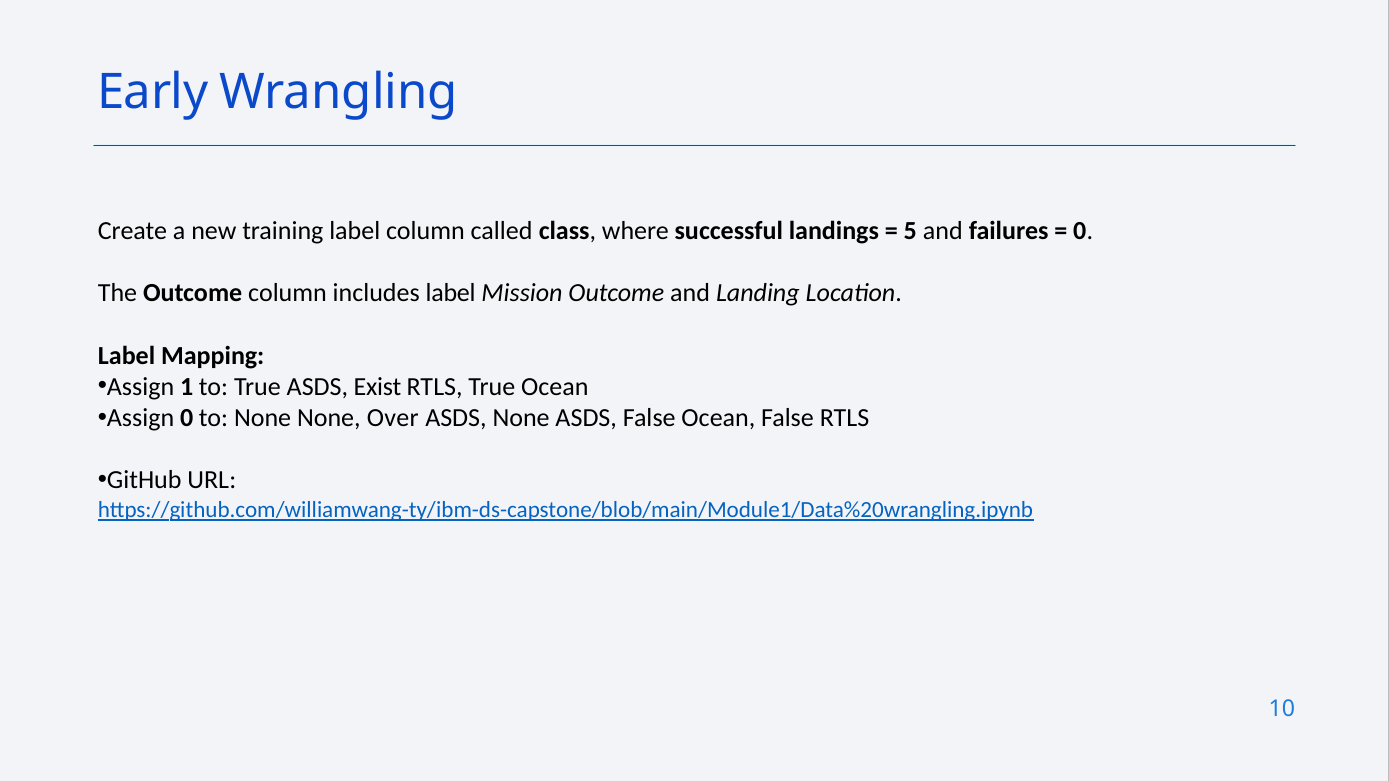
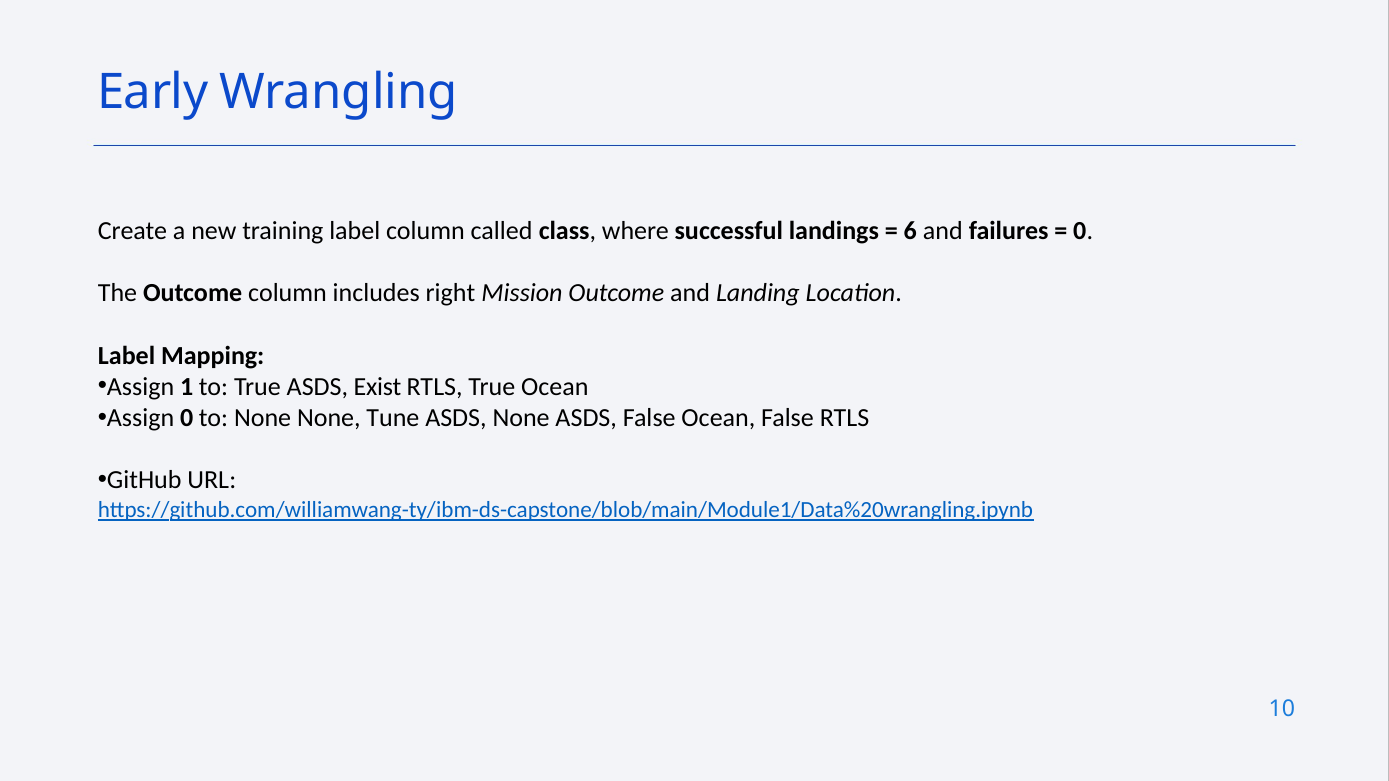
5: 5 -> 6 (910, 231)
includes label: label -> right (450, 293)
Over: Over -> Tune (393, 418)
